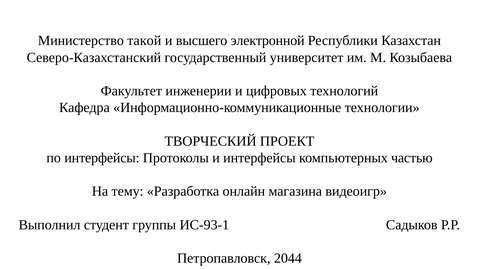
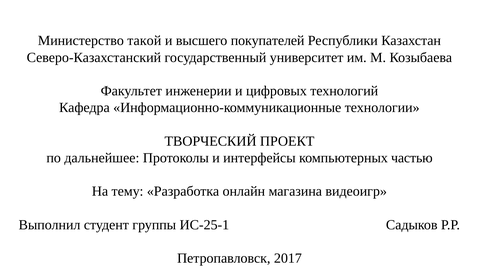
электронной: электронной -> покупателей (268, 41)
по интерфейсы: интерфейсы -> дальнейшее (102, 158)
ИС-93-1: ИС-93-1 -> ИС-25-1 (204, 225)
2044: 2044 -> 2017 (288, 259)
